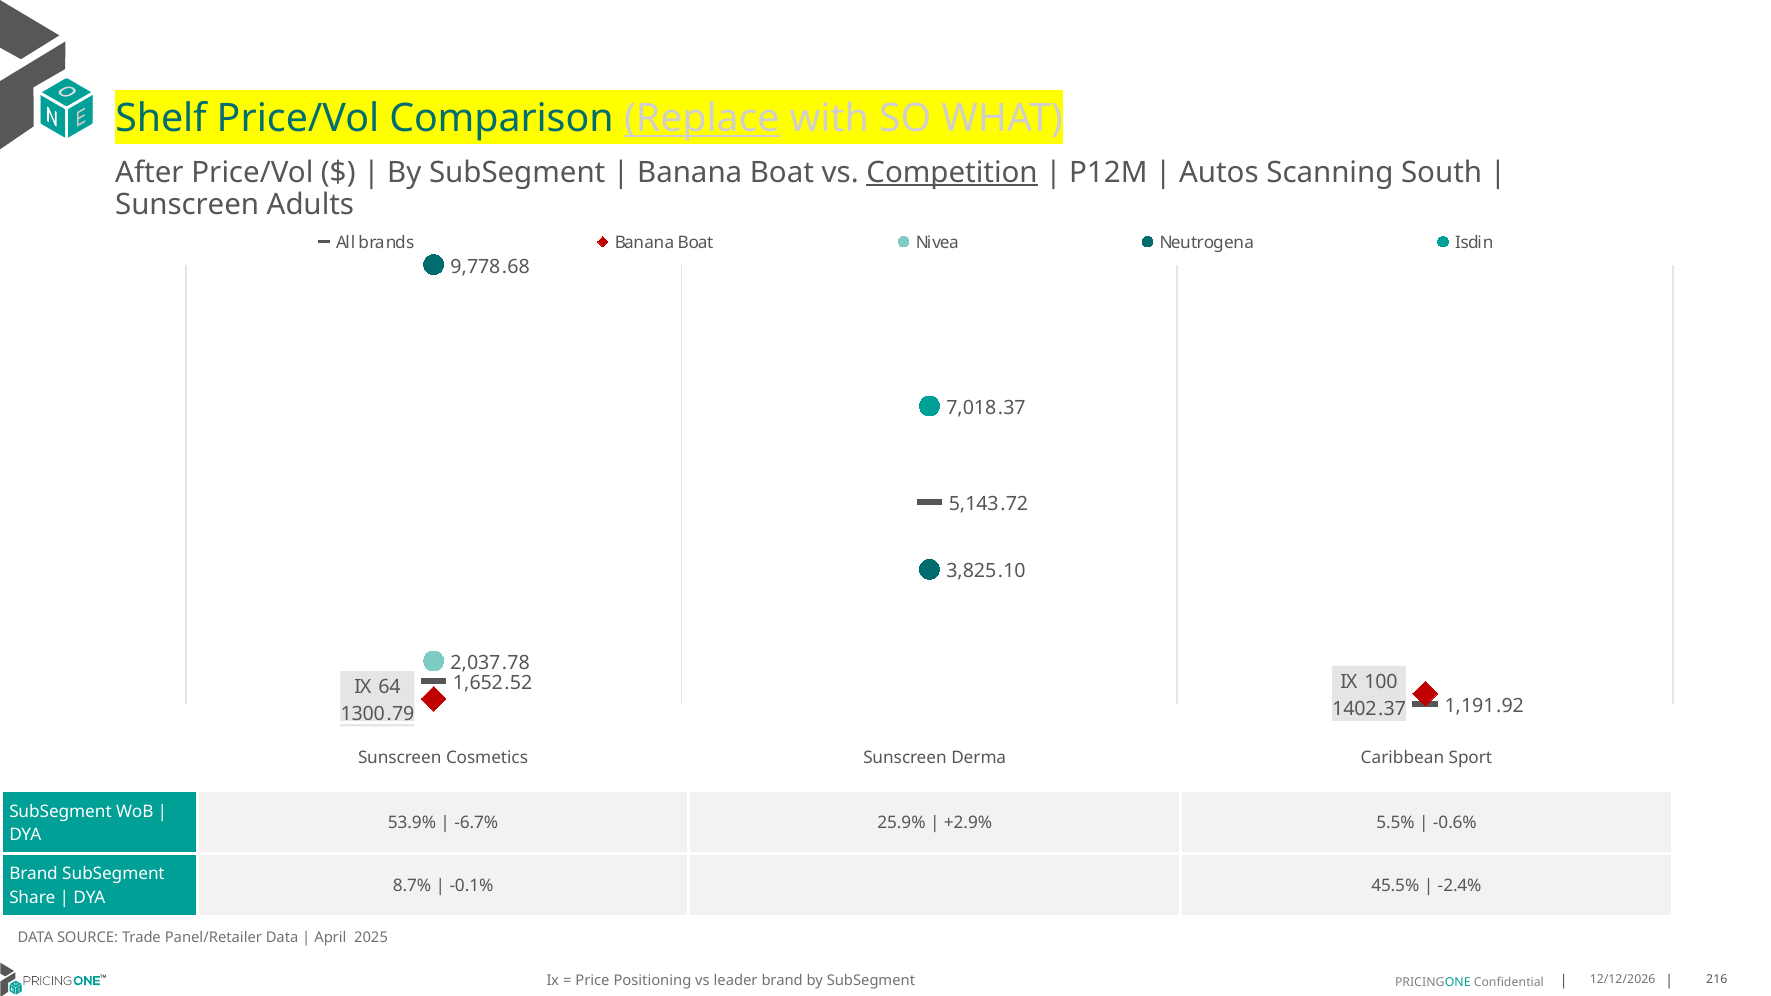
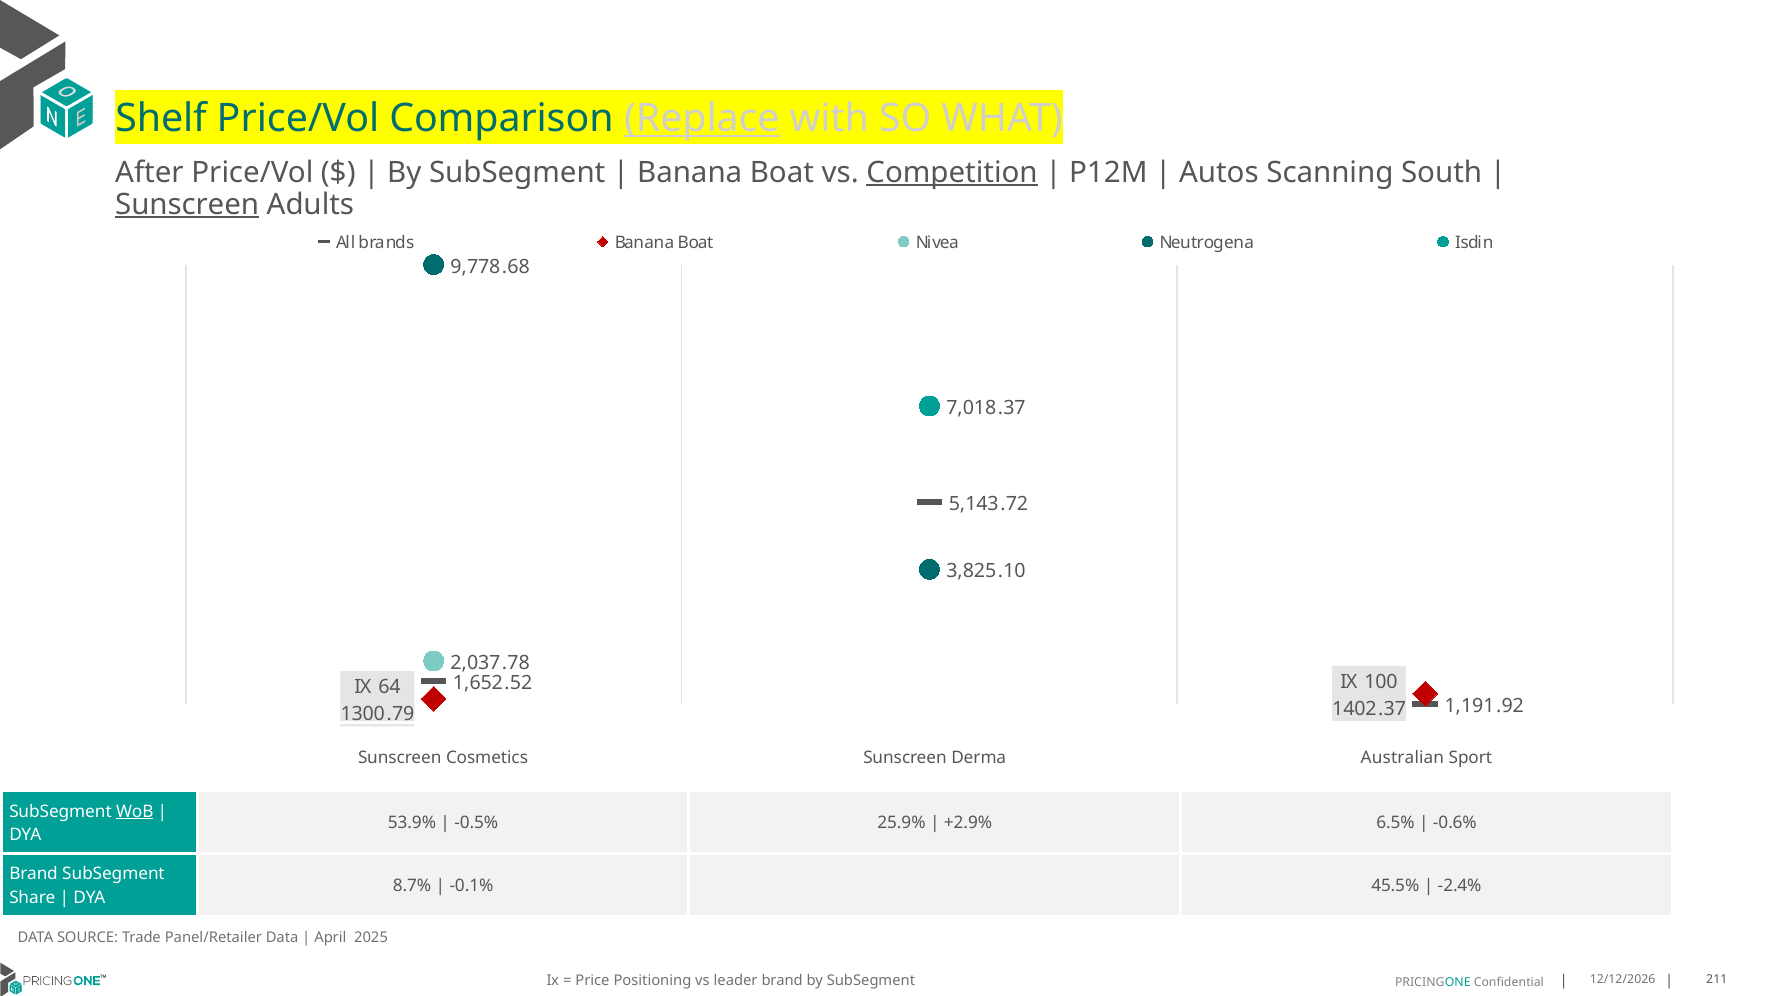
Sunscreen underline: none -> present (187, 205)
Caribbean: Caribbean -> Australian (1402, 758)
WoB underline: none -> present (135, 812)
-6.7%: -6.7% -> -0.5% (476, 823)
5.5%: 5.5% -> 6.5% (1395, 823)
216: 216 -> 211 (1717, 979)
